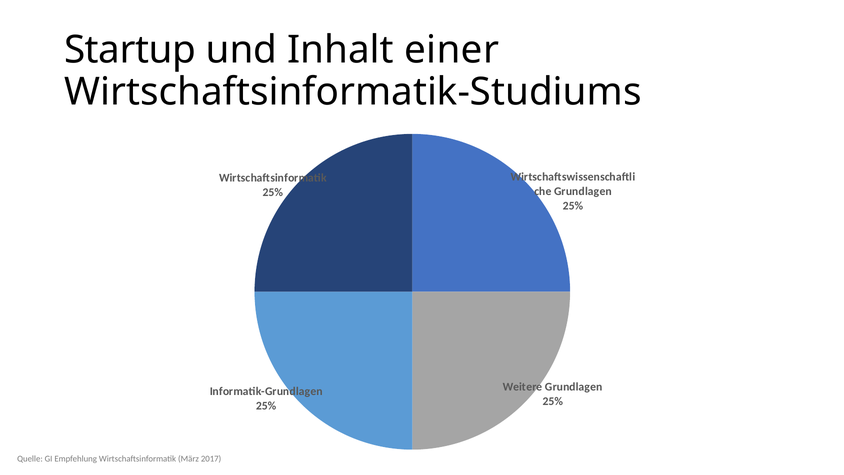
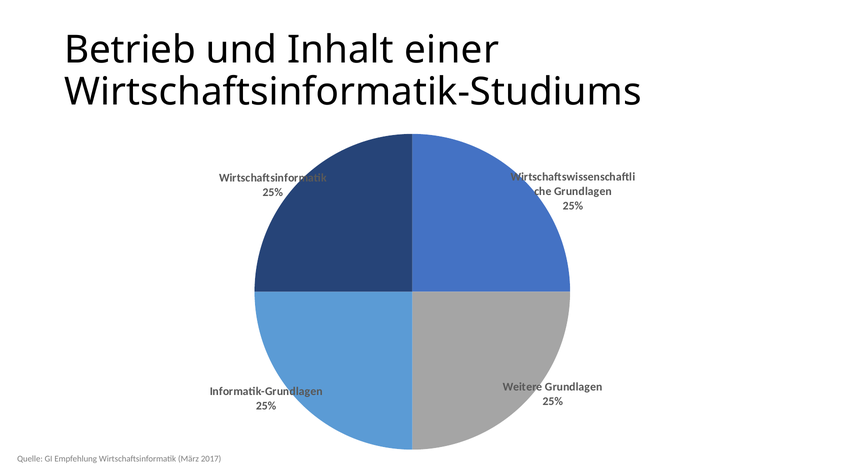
Startup: Startup -> Betrieb (130, 50)
